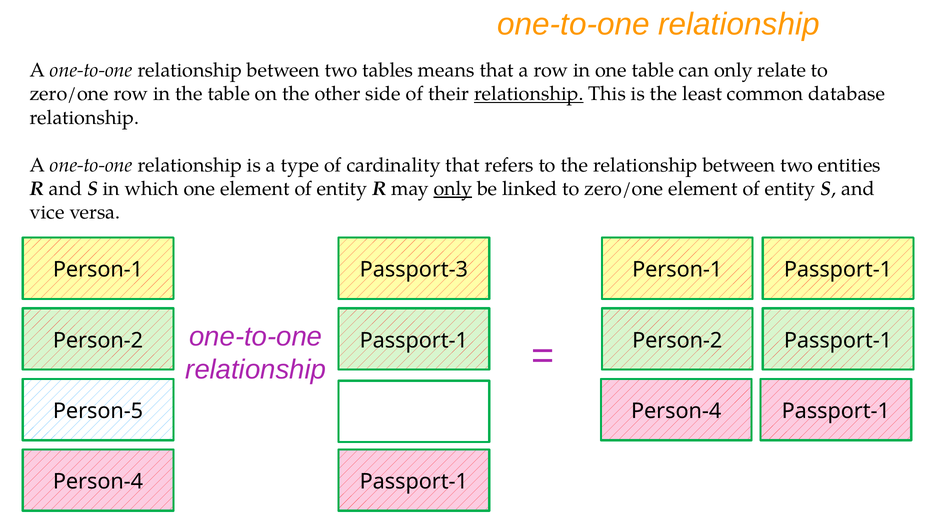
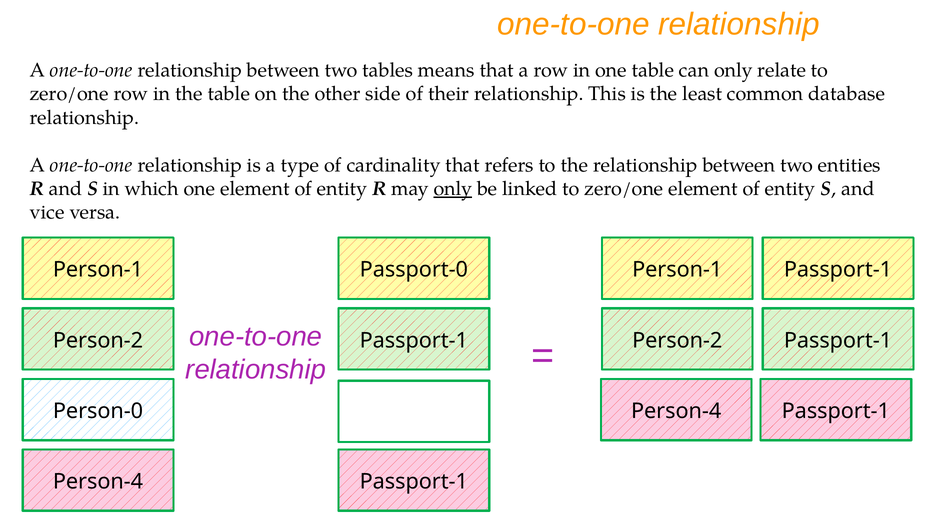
relationship underline: present -> none (529, 94)
Passport-3: Passport-3 -> Passport-0 (414, 270)
Person-5: Person-5 -> Person-0 (98, 411)
